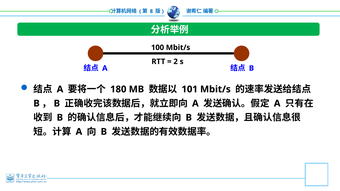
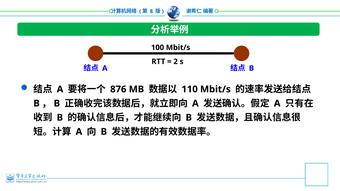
180: 180 -> 876 (118, 89)
101: 101 -> 110 (190, 89)
